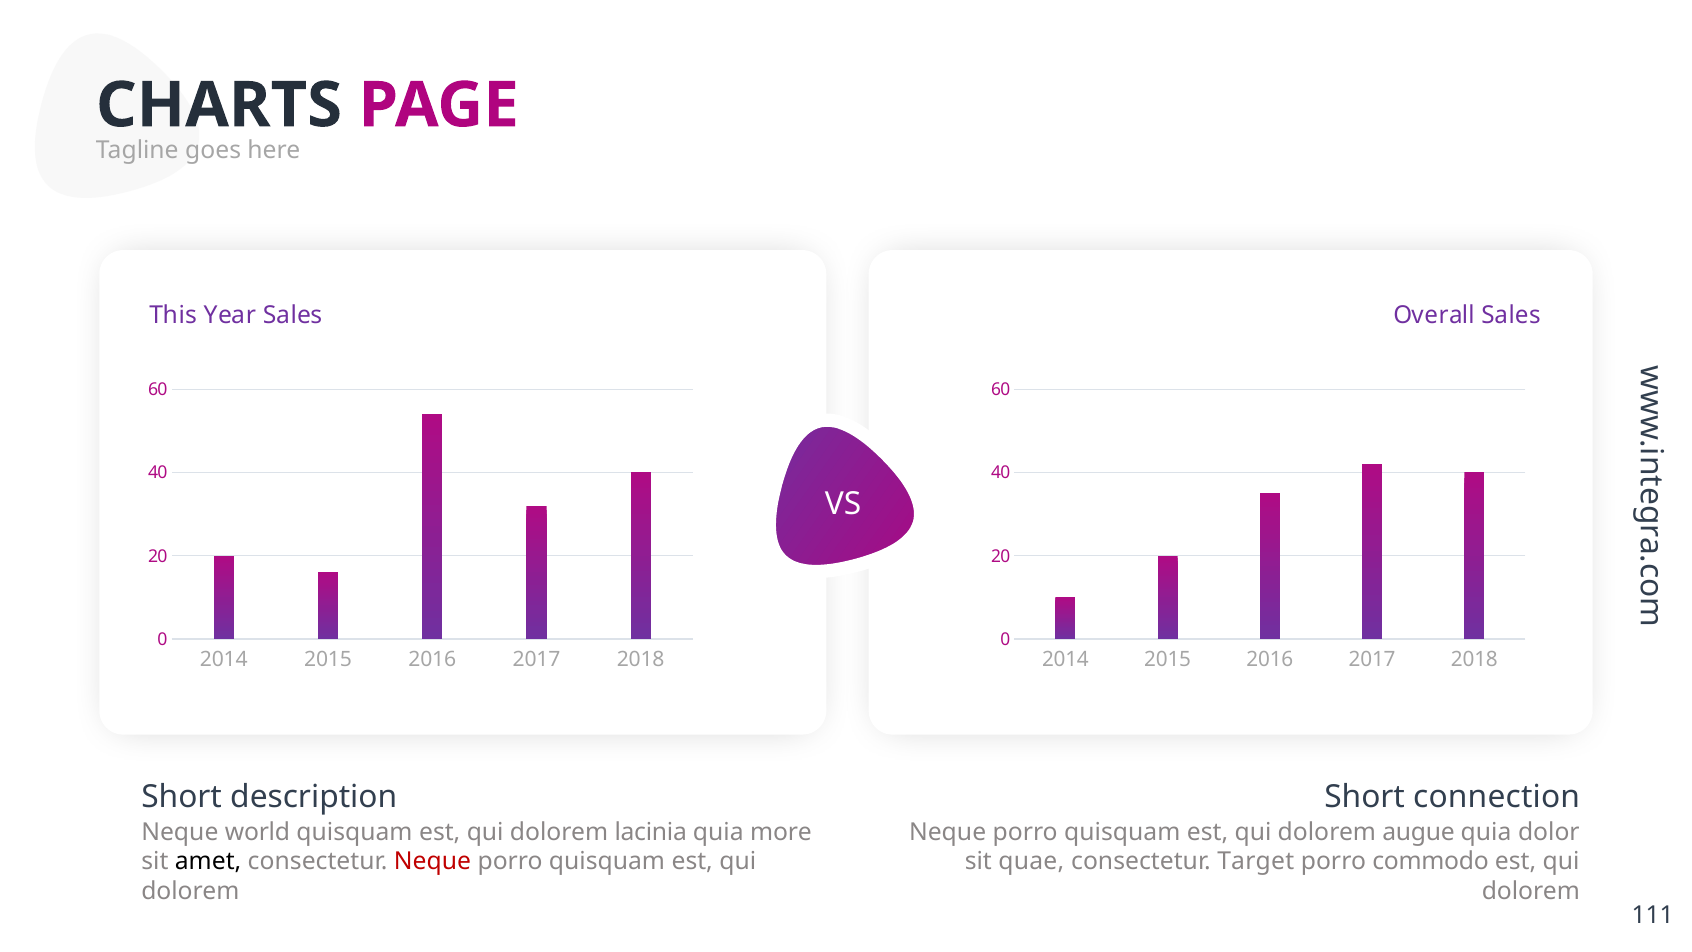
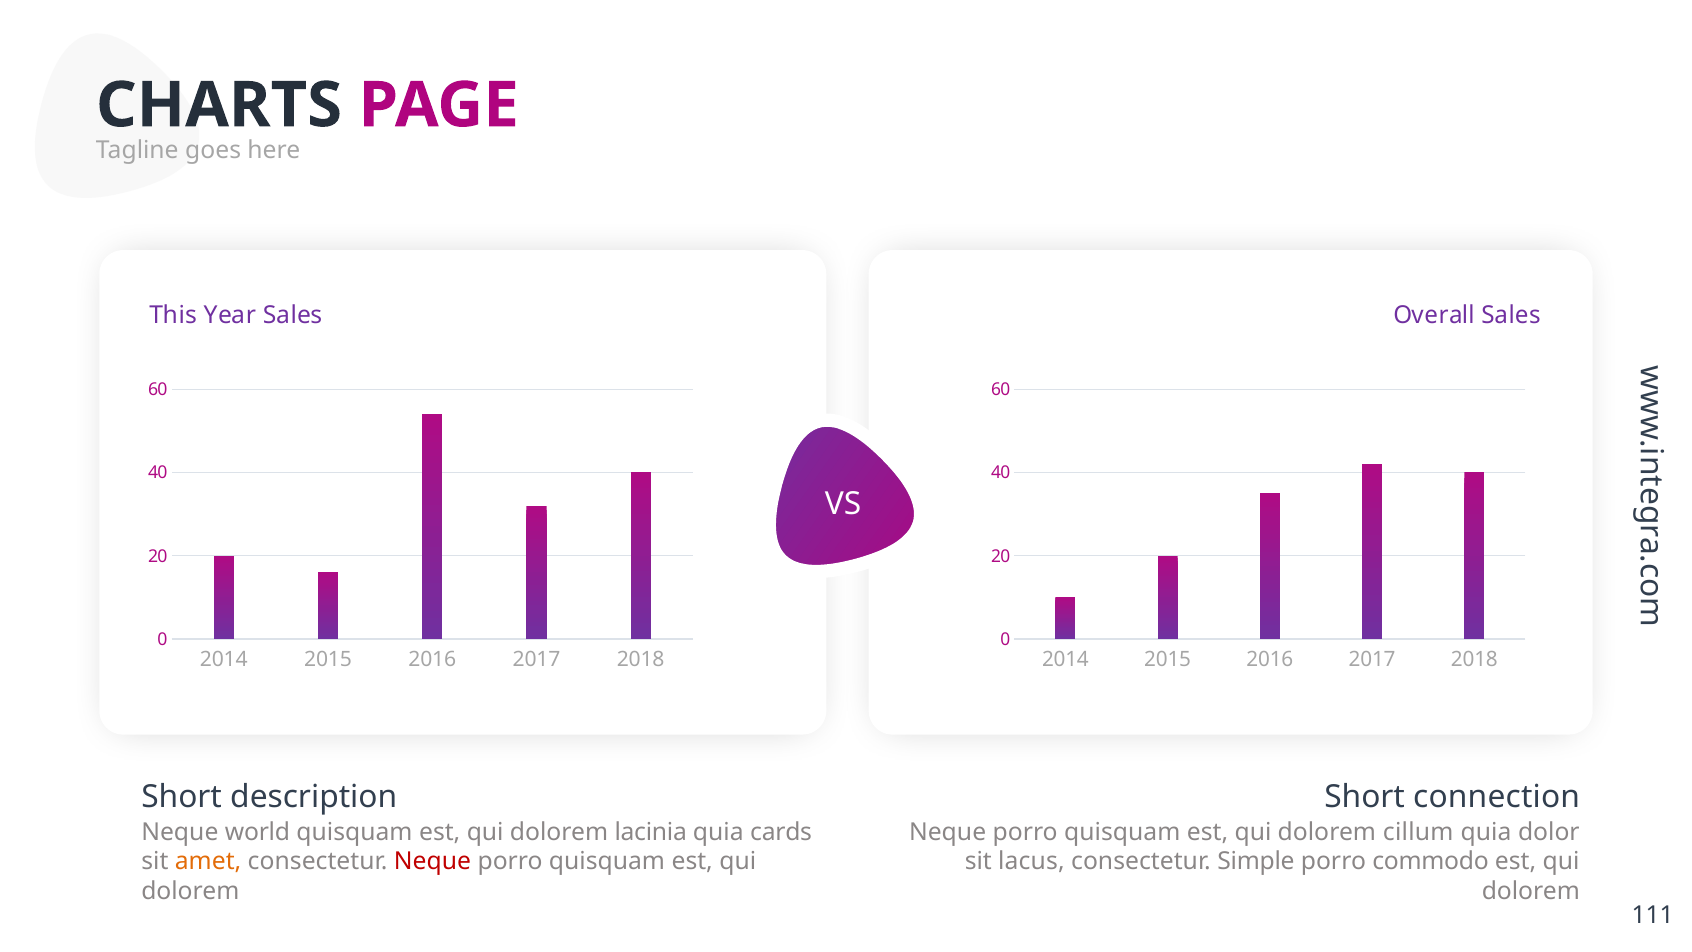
more: more -> cards (781, 832)
augue: augue -> cillum (1418, 832)
amet colour: black -> orange (208, 861)
quae: quae -> lacus (1031, 861)
Target: Target -> Simple (1256, 861)
